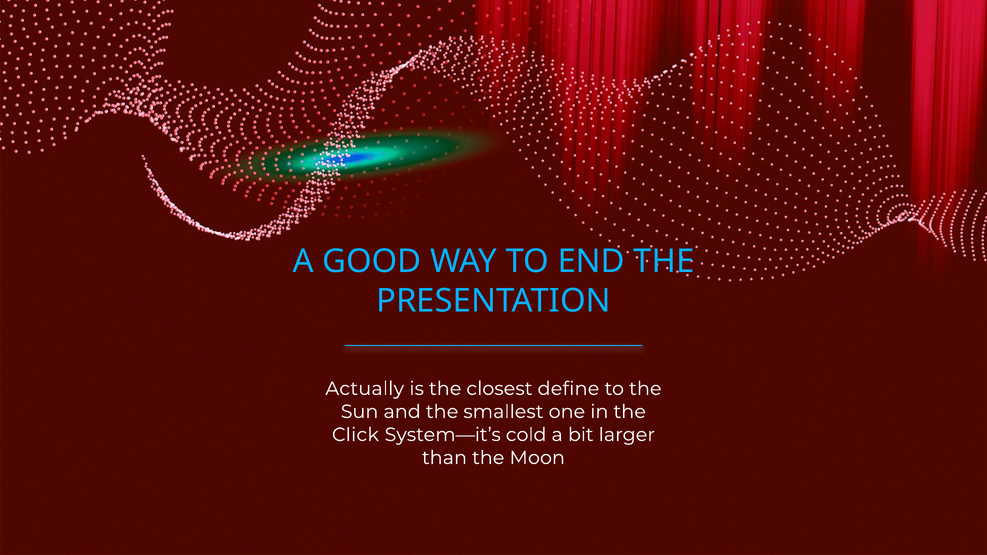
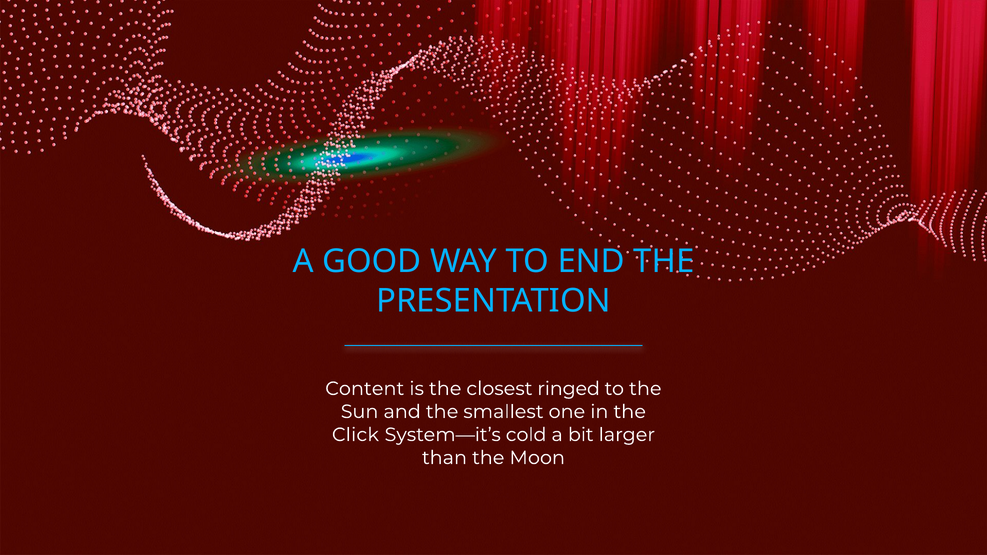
Actually: Actually -> Content (365, 389)
define: define -> ringed (569, 389)
